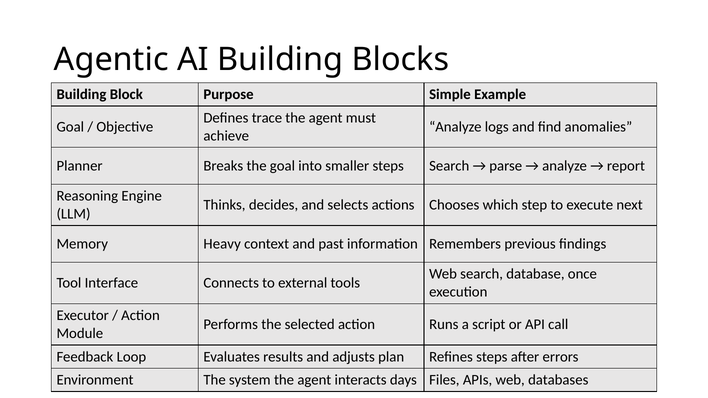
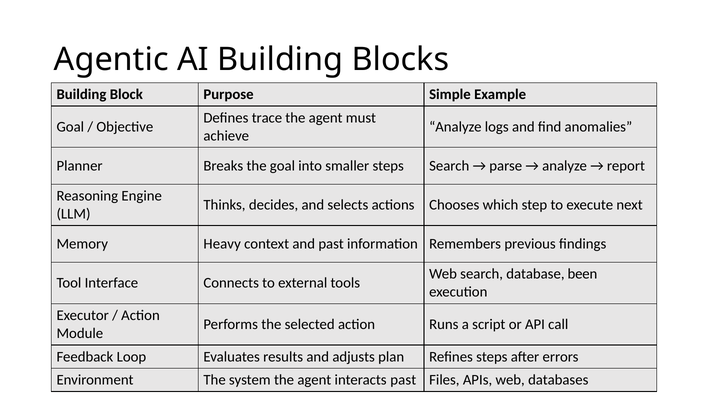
once: once -> been (582, 274)
interacts days: days -> past (403, 380)
